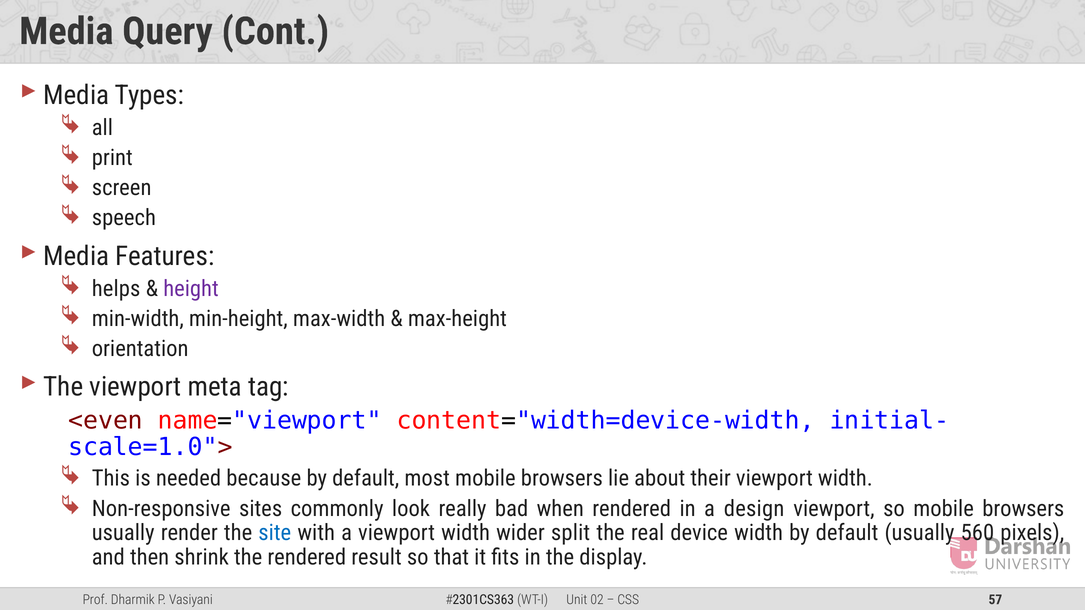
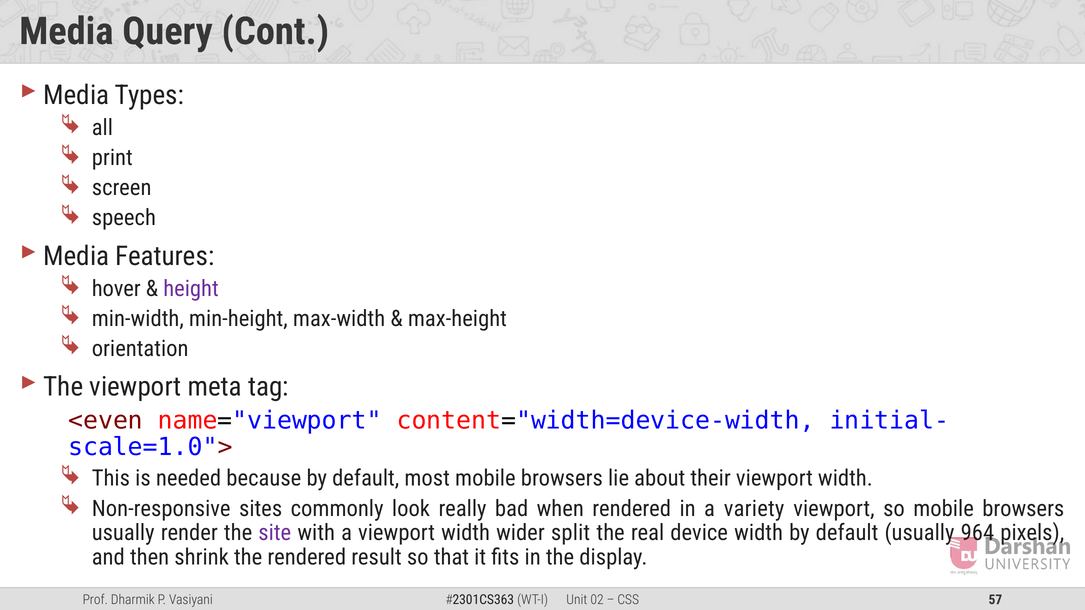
helps: helps -> hover (116, 289)
design: design -> variety (754, 509)
site colour: blue -> purple (275, 533)
560: 560 -> 964 (977, 533)
